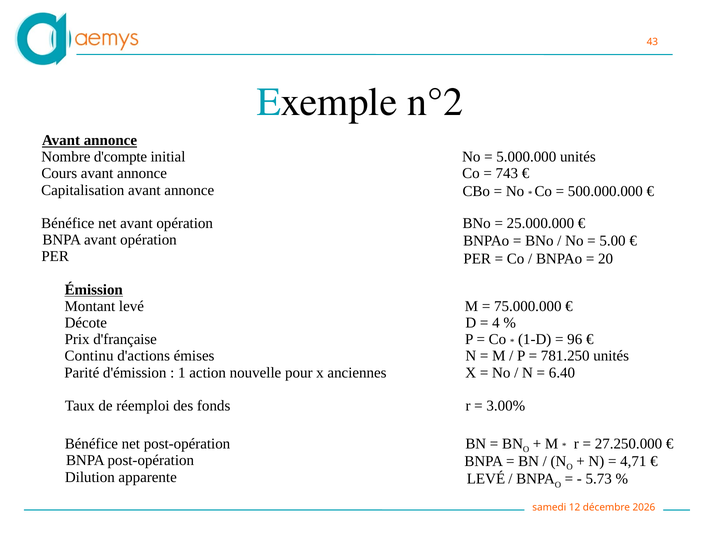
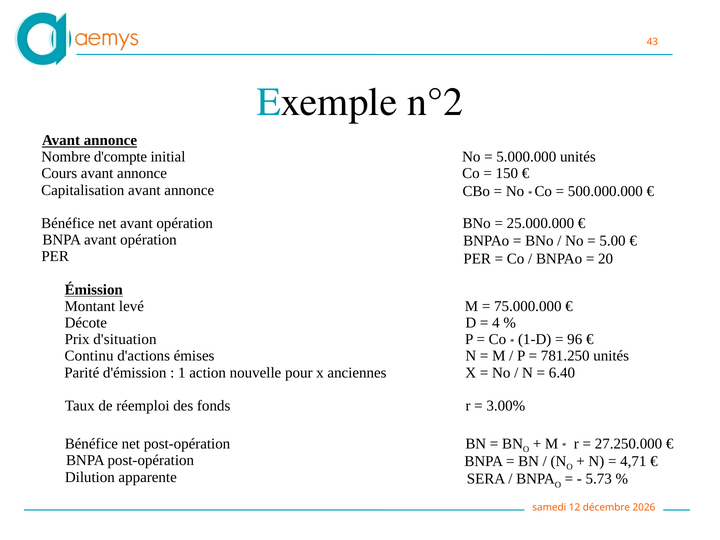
743: 743 -> 150 (507, 174)
d'française: d'française -> d'situation (125, 339)
apparente LEVÉ: LEVÉ -> SERA (486, 479)
